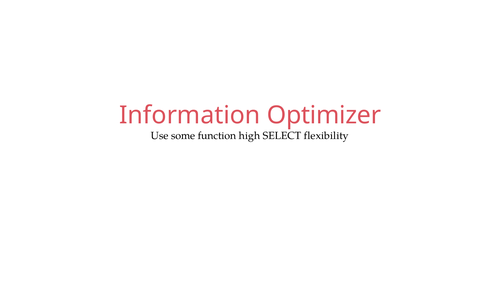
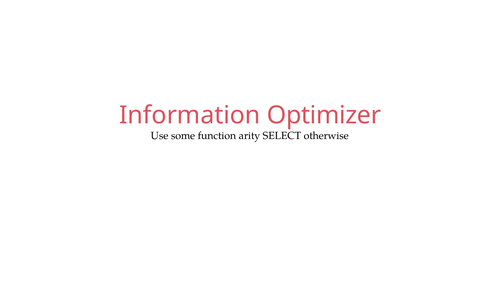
high: high -> arity (250, 136)
flexibility: flexibility -> otherwise (326, 136)
